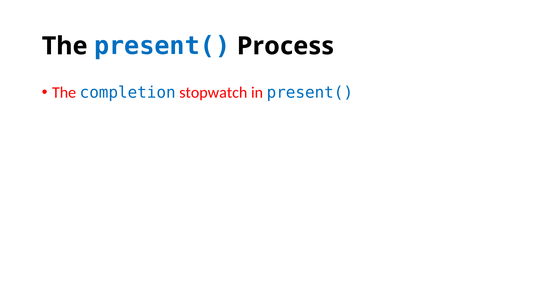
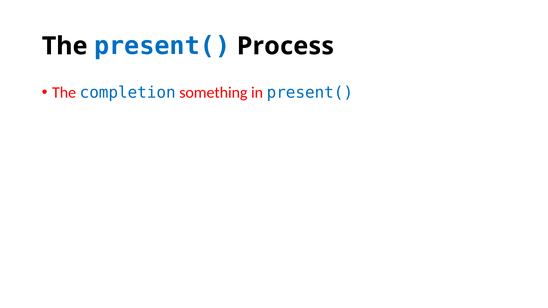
stopwatch: stopwatch -> something (213, 93)
